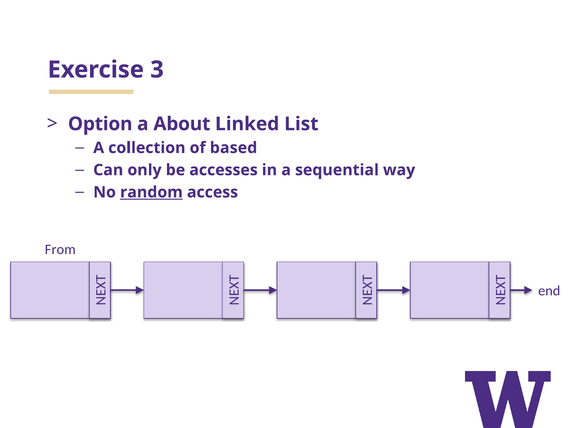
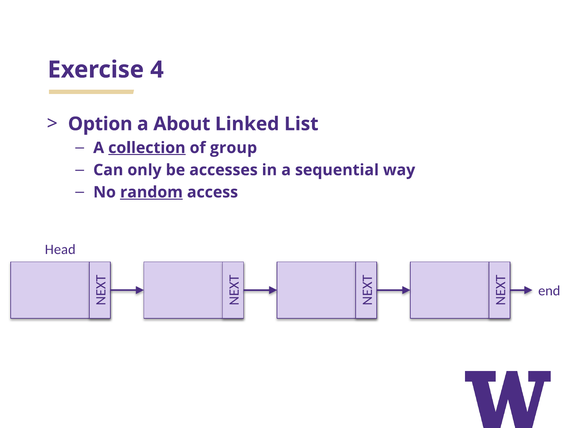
3: 3 -> 4 (157, 70)
collection underline: none -> present (147, 148)
based: based -> group (234, 148)
From: From -> Head (60, 250)
